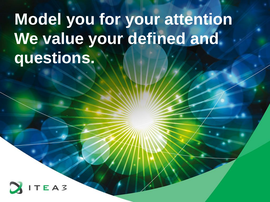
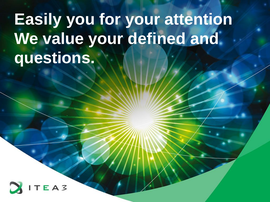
Model: Model -> Easily (38, 20)
